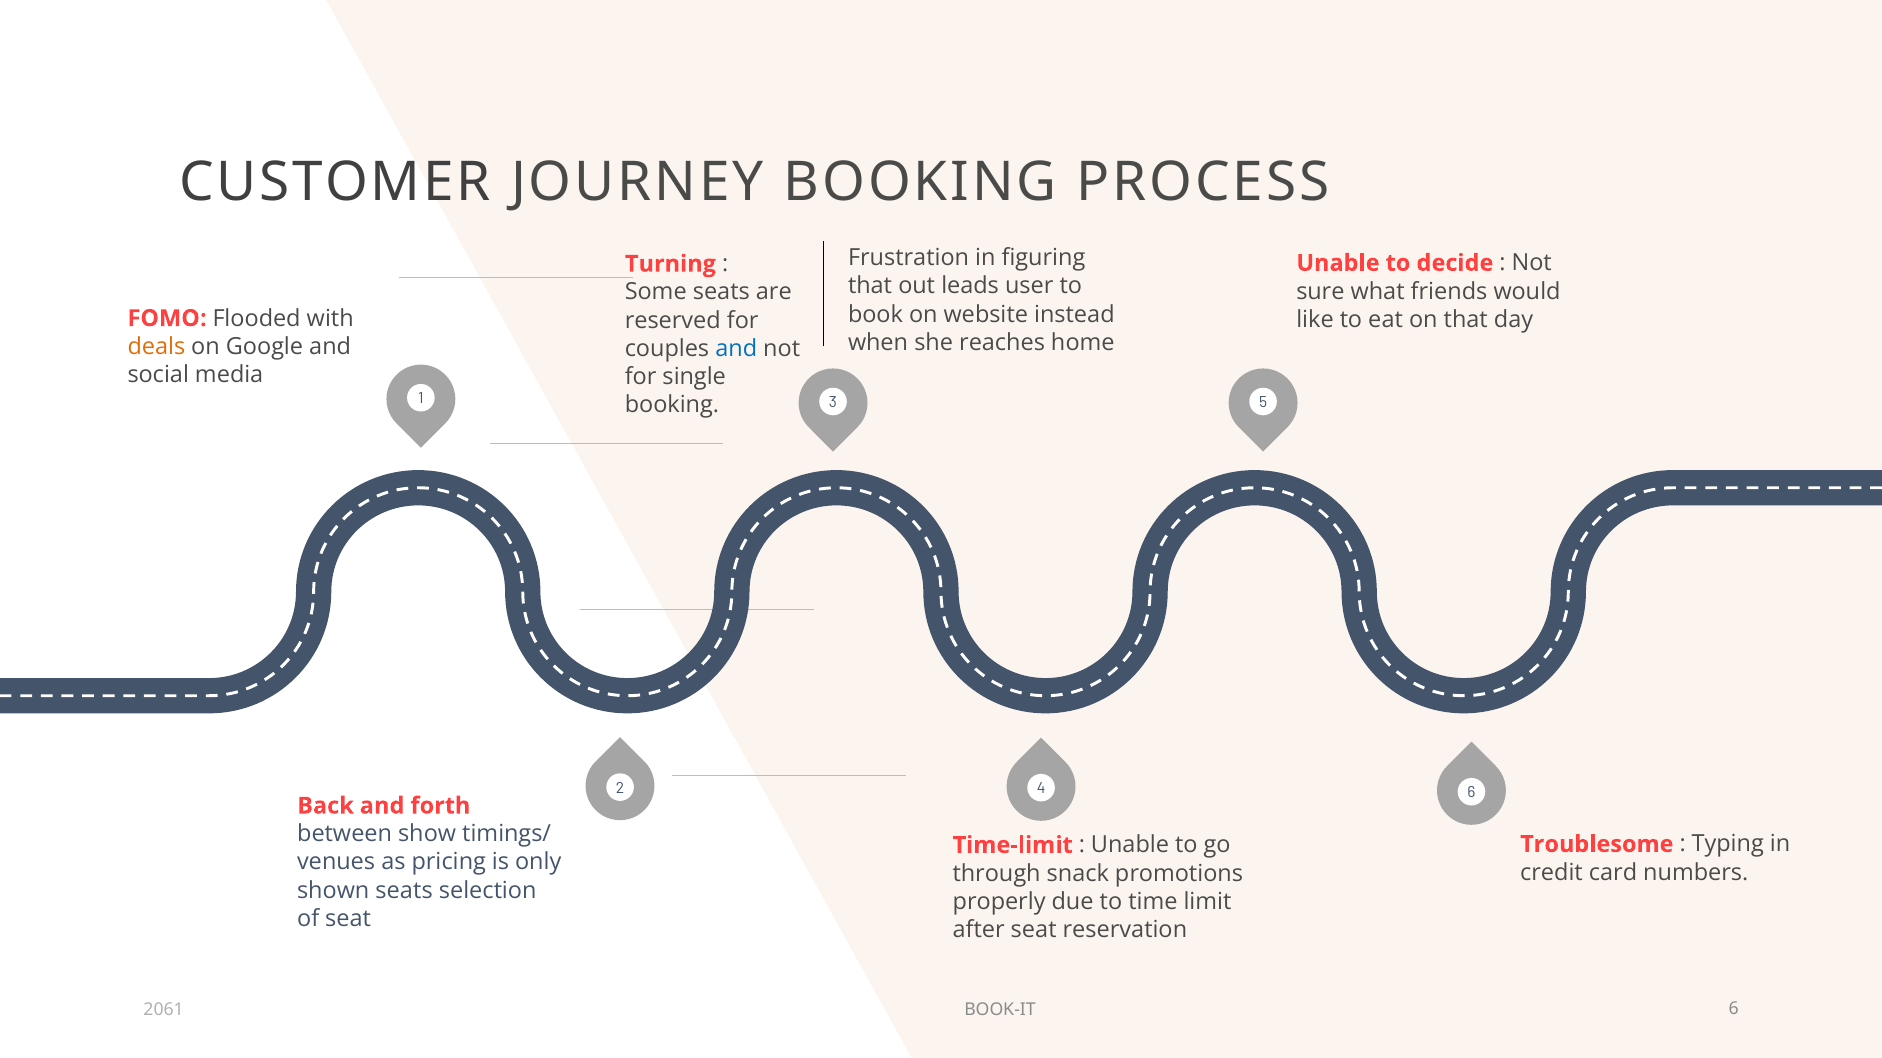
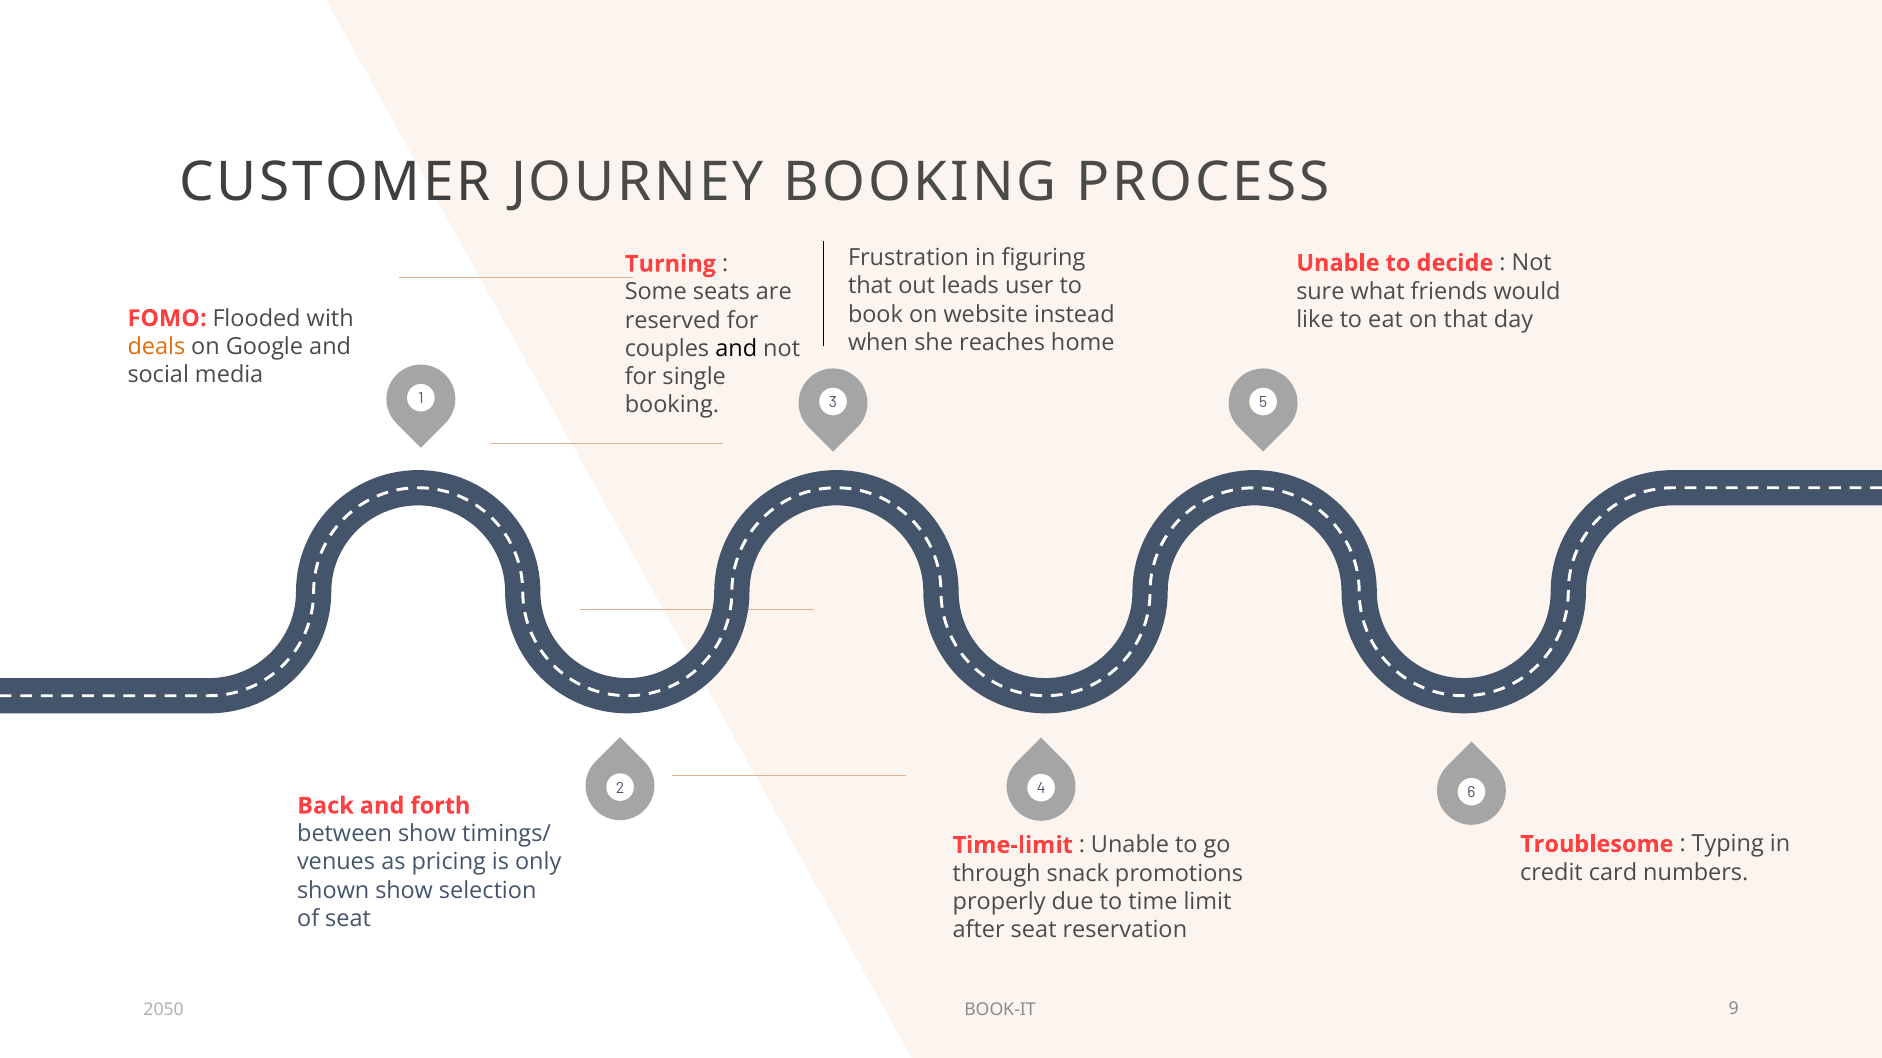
and colour: blue -> black (736, 349)
shown seats: seats -> show (404, 891)
2061: 2061 -> 2050 (164, 1011)
BOOK-IT 6: 6 -> 9 (1734, 1009)
